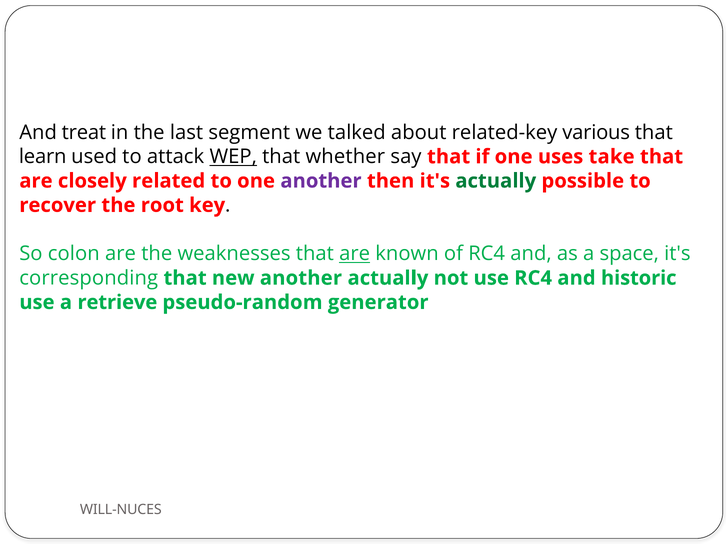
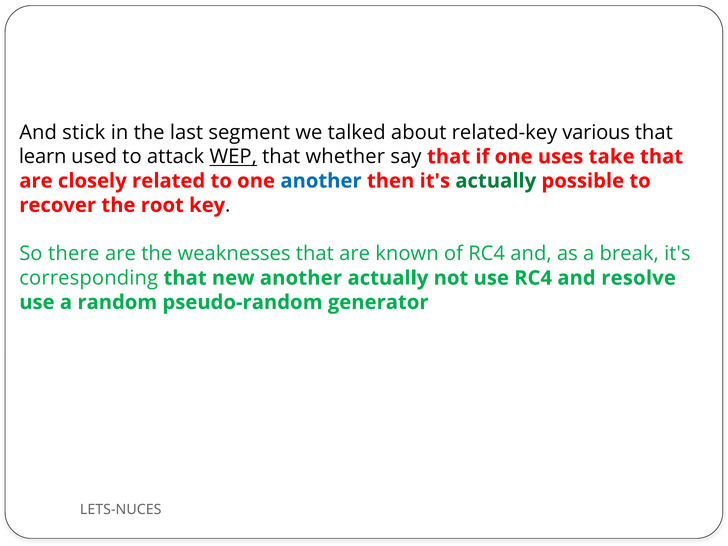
treat: treat -> stick (84, 132)
another colour: purple -> blue (321, 181)
colon: colon -> there (74, 254)
are underline: present -> none (355, 254)
space: space -> break (629, 254)
historic: historic -> resolve (639, 278)
retrieve: retrieve -> random (117, 302)
WILL-NUCES: WILL-NUCES -> LETS-NUCES (121, 509)
